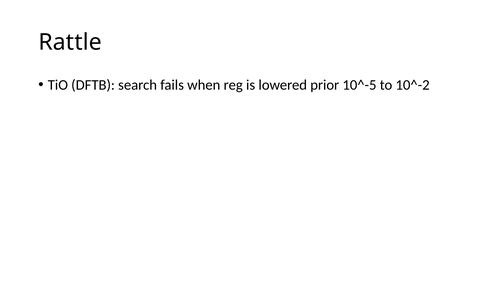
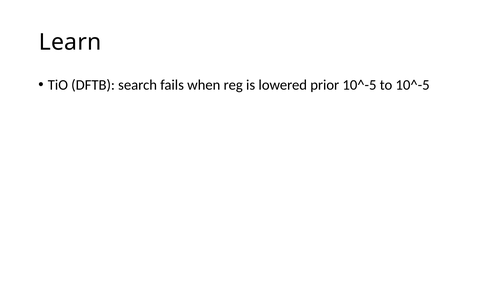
Rattle: Rattle -> Learn (70, 42)
to 10^-2: 10^-2 -> 10^-5 (413, 85)
